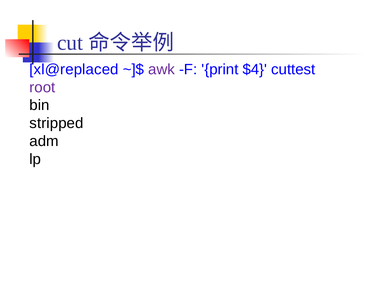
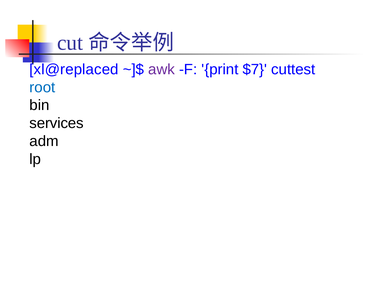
$4: $4 -> $7 (255, 69)
root colour: purple -> blue (42, 87)
stripped: stripped -> services (57, 124)
